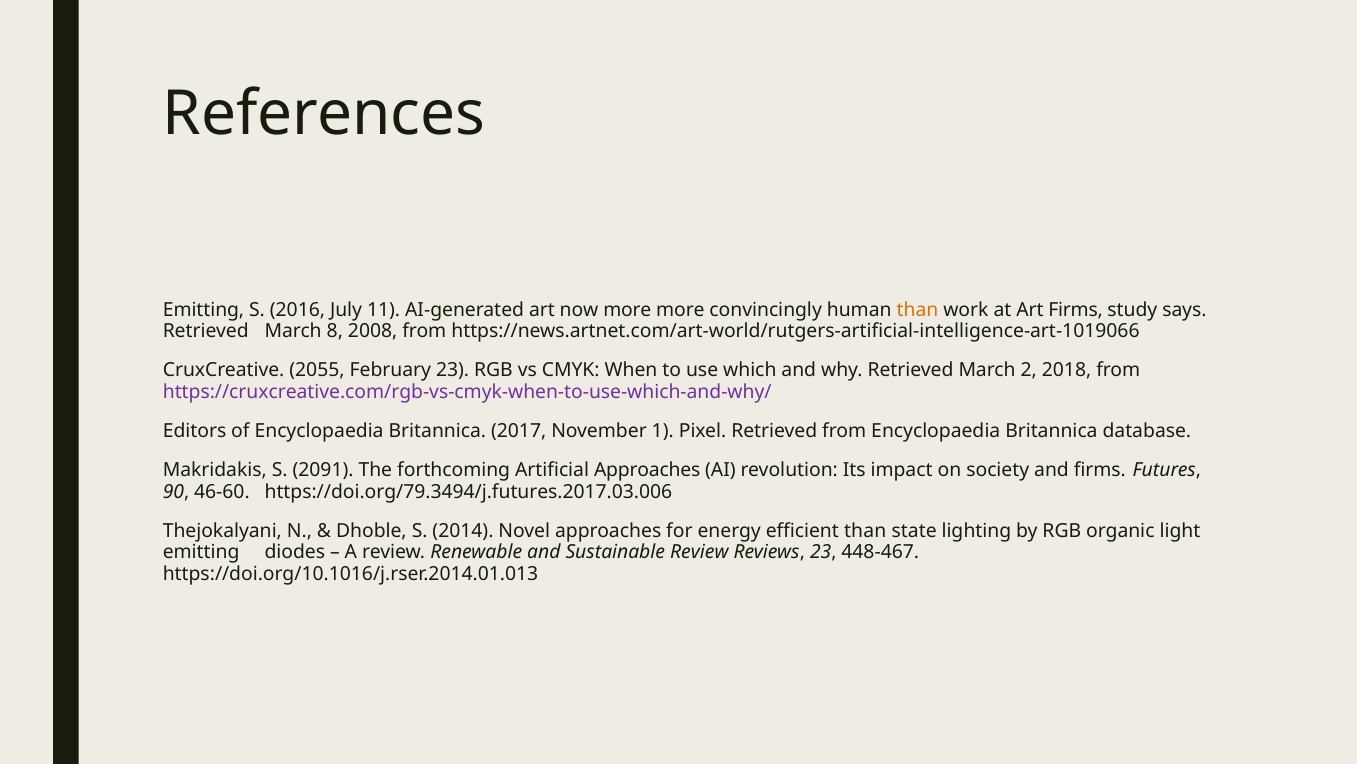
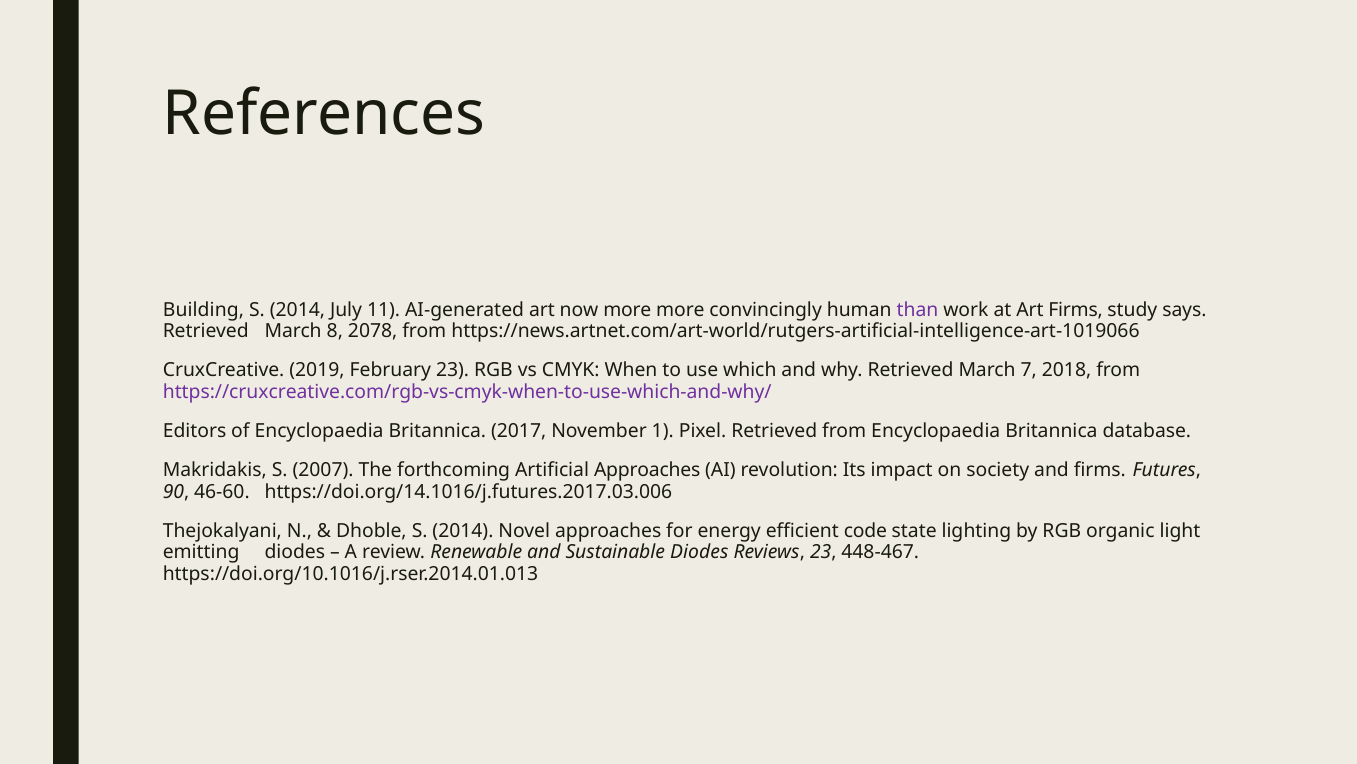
Emitting: Emitting -> Building (203, 309)
2016: 2016 -> 2014 (297, 309)
than colour: orange -> purple (918, 309)
2008: 2008 -> 2078 (373, 331)
2055: 2055 -> 2019 (317, 370)
2: 2 -> 7 (1029, 370)
2091: 2091 -> 2007 (323, 470)
https://doi.org/79.3494/j.futures.2017.03.006: https://doi.org/79.3494/j.futures.2017.03.006 -> https://doi.org/14.1016/j.futures.2017.03.006 (468, 491)
efficient than: than -> code (865, 530)
Sustainable Review: Review -> Diodes (699, 552)
